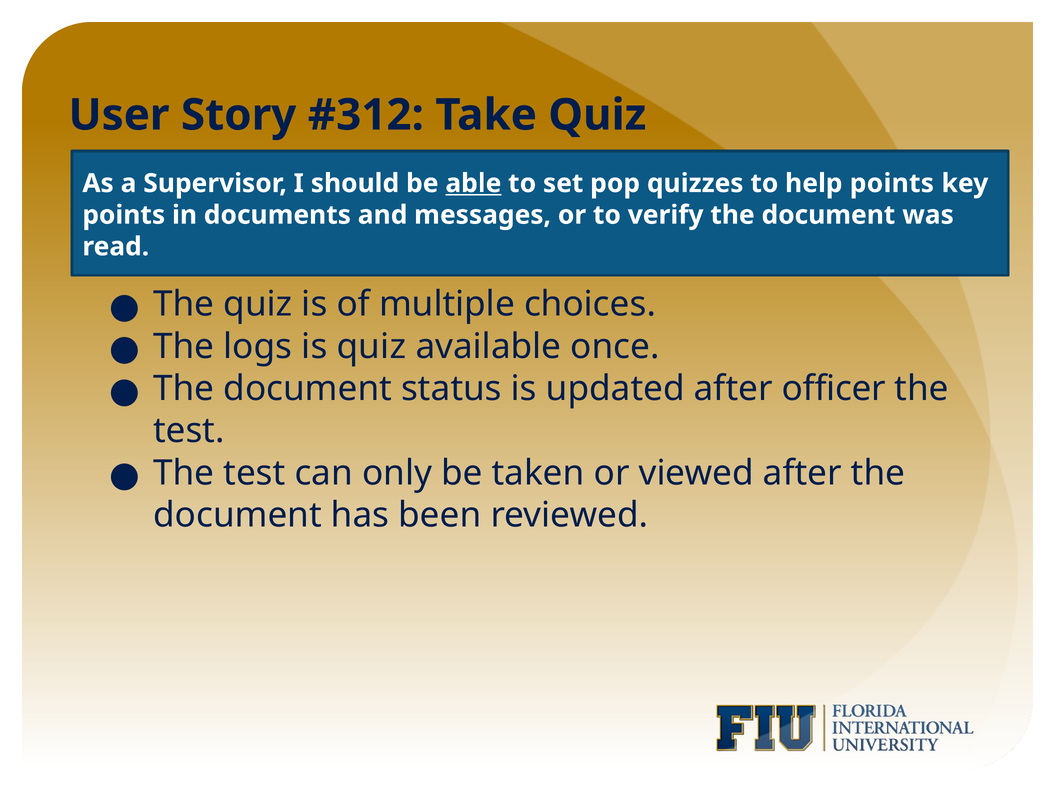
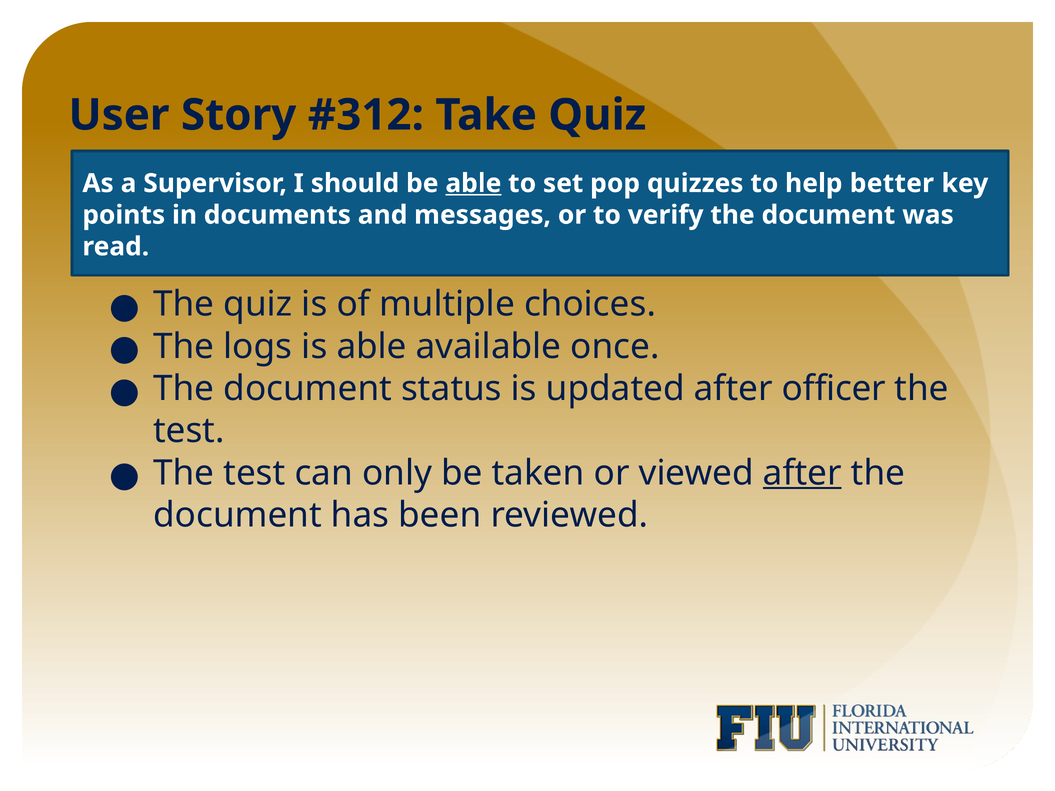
help points: points -> better (892, 183)
is quiz: quiz -> able (372, 347)
after underline: none -> present (802, 473)
